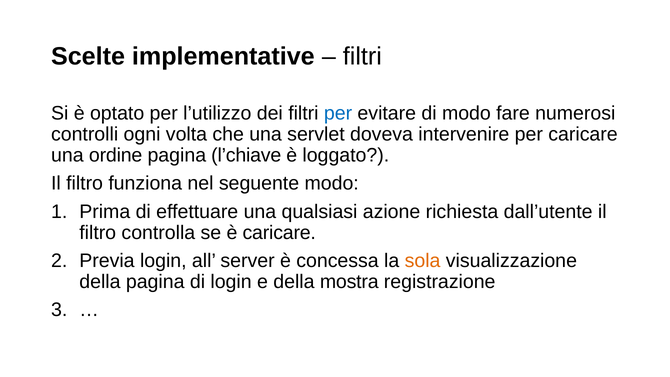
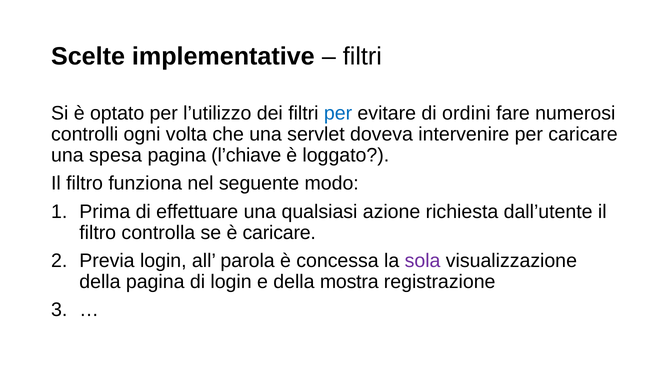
di modo: modo -> ordini (466, 113)
ordine: ordine -> spesa (115, 155)
server: server -> parola (248, 261)
sola colour: orange -> purple (423, 261)
